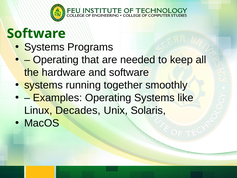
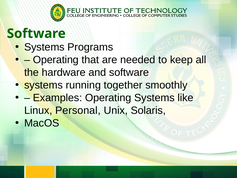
Decades: Decades -> Personal (78, 110)
